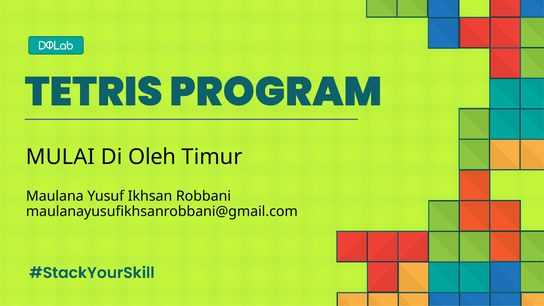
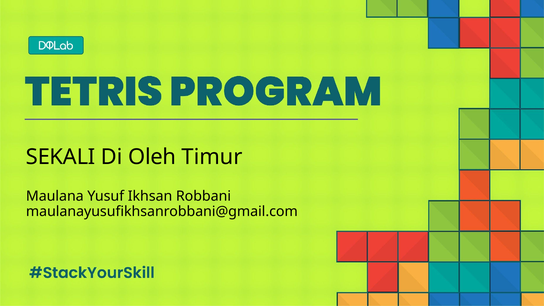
MULAI: MULAI -> SEKALI (61, 157)
